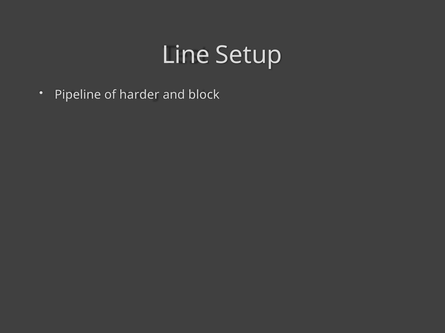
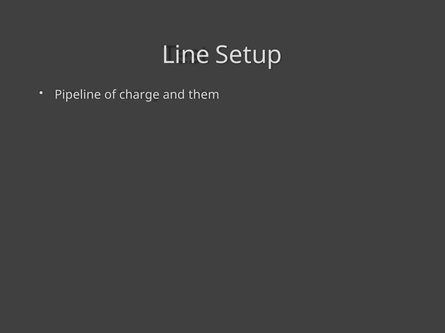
harder: harder -> charge (139, 95)
block: block -> them (204, 95)
